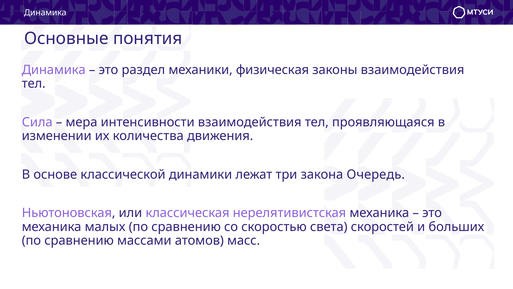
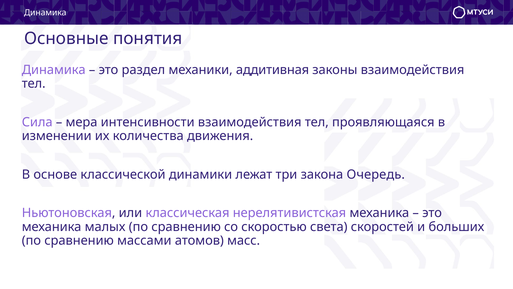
физическая: физическая -> аддитивная (273, 70)
